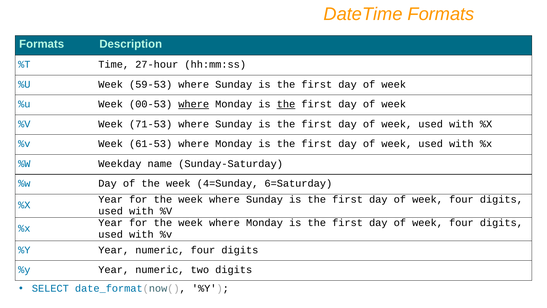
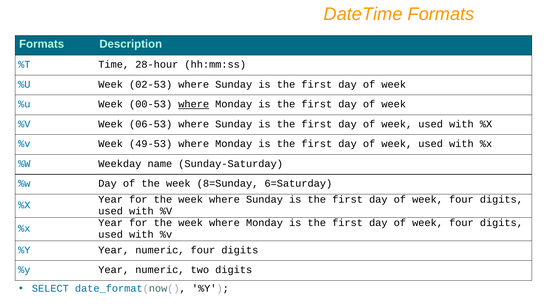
27-hour: 27-hour -> 28-hour (157, 64)
59-53: 59-53 -> 02-53 (151, 84)
the underline: present -> none (286, 104)
71-53: 71-53 -> 06-53 (151, 124)
61-53: 61-53 -> 49-53 (151, 144)
4=Sunday: 4=Sunday -> 8=Sunday (228, 183)
